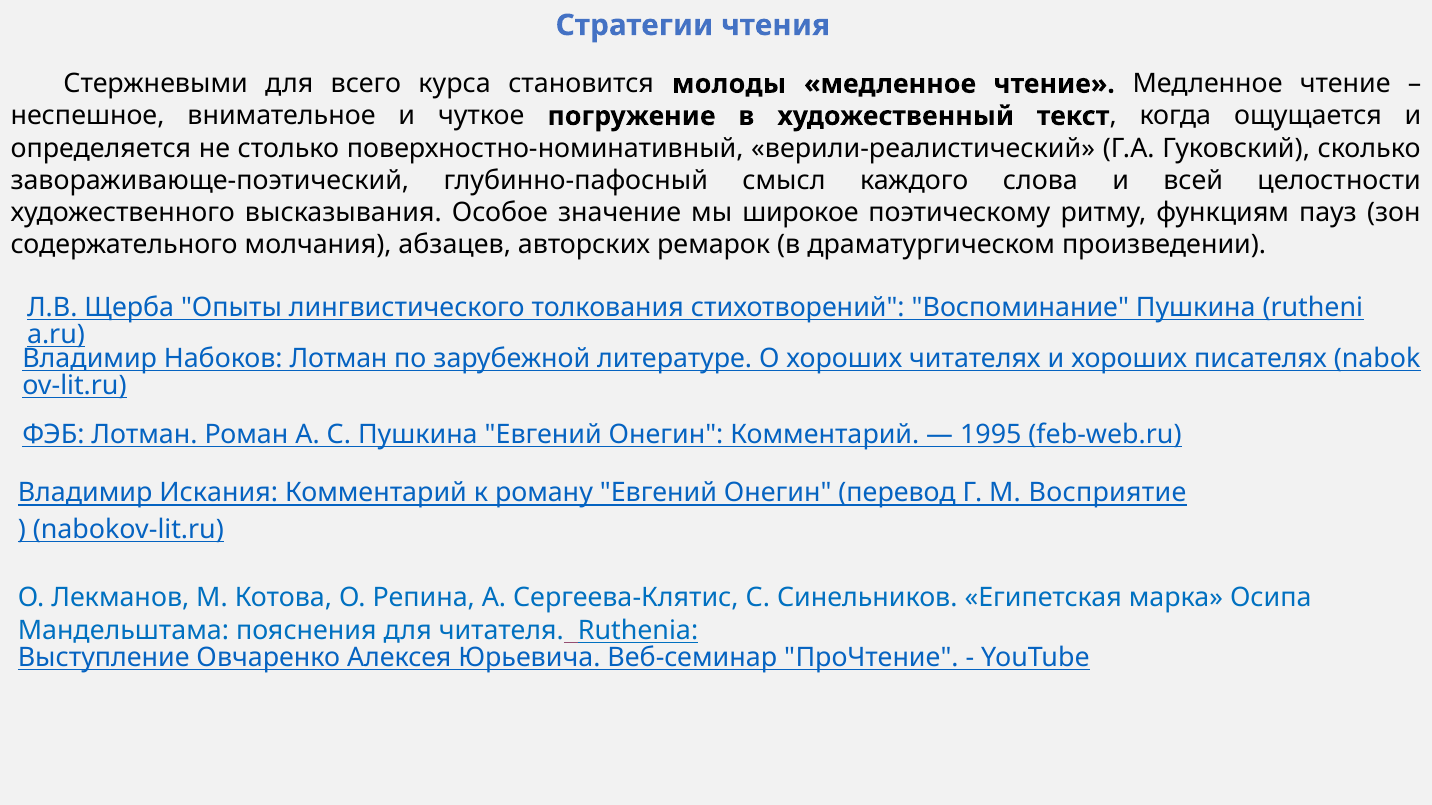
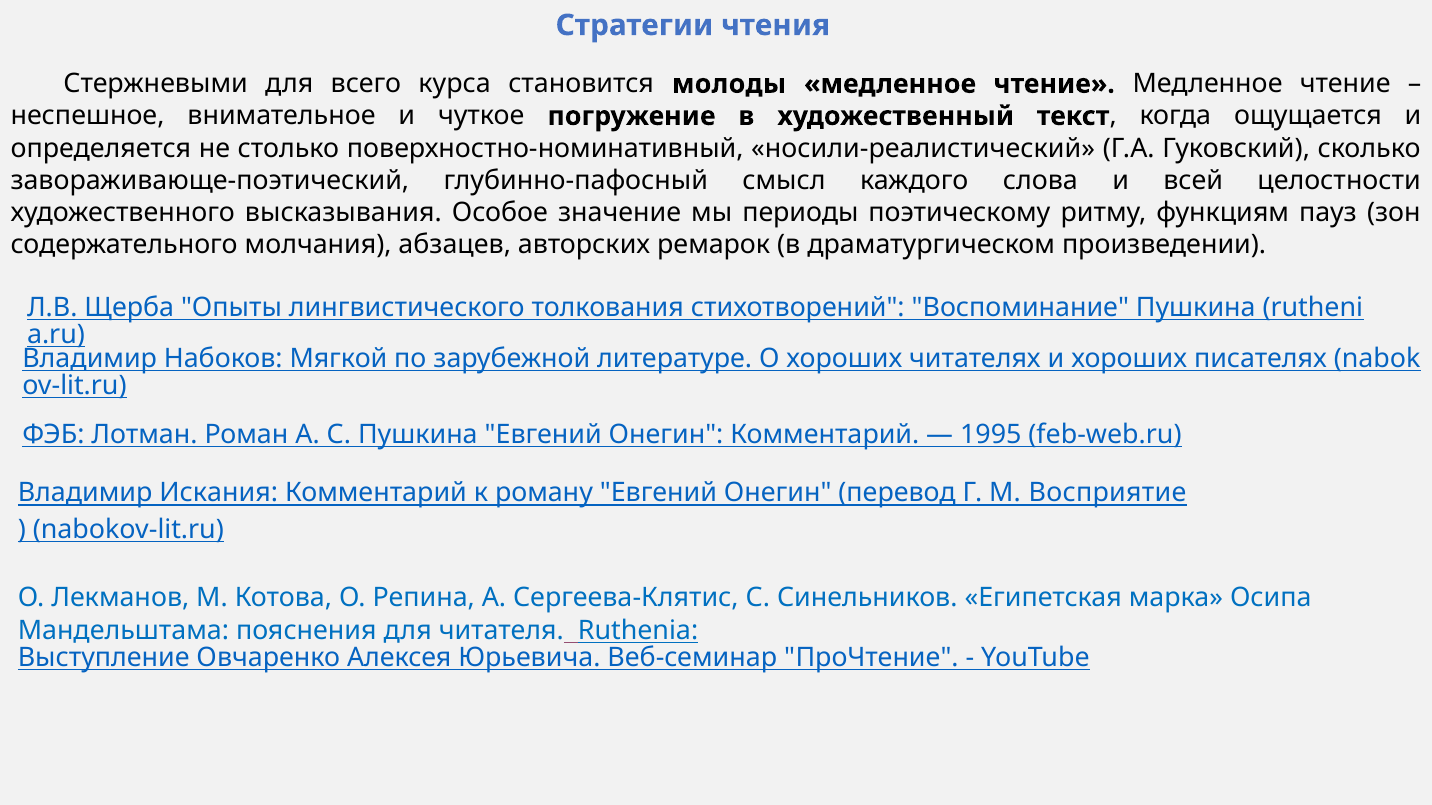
верили-реалистический: верили-реалистический -> носили-реалистический (923, 148)
широкое: широкое -> периоды (800, 213)
Набоков Лотман: Лотман -> Мягкой (338, 359)
